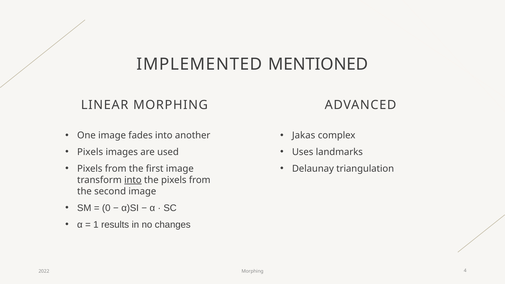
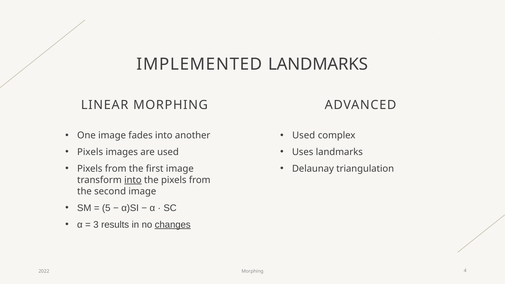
IMPLEMENTED MENTIONED: MENTIONED -> LANDMARKS (318, 64)
Jakas: Jakas -> Used (304, 135)
0: 0 -> 5 (106, 208)
1: 1 -> 3 (96, 225)
changes underline: none -> present (173, 225)
